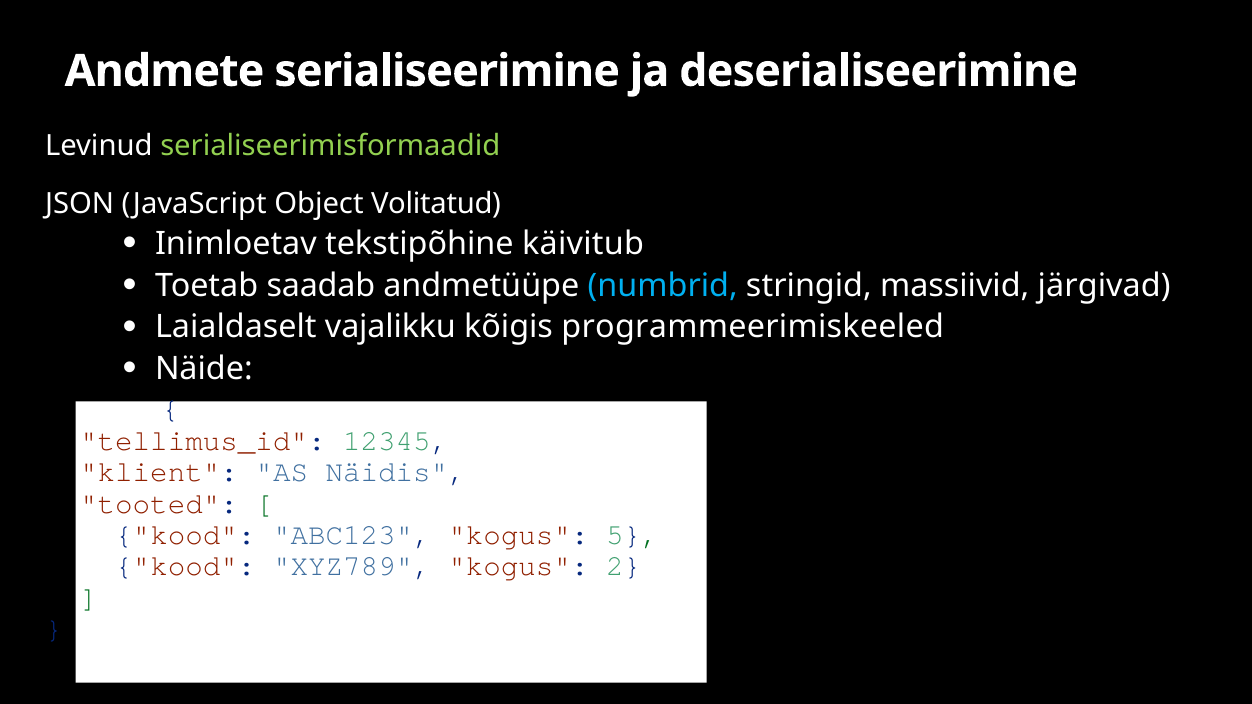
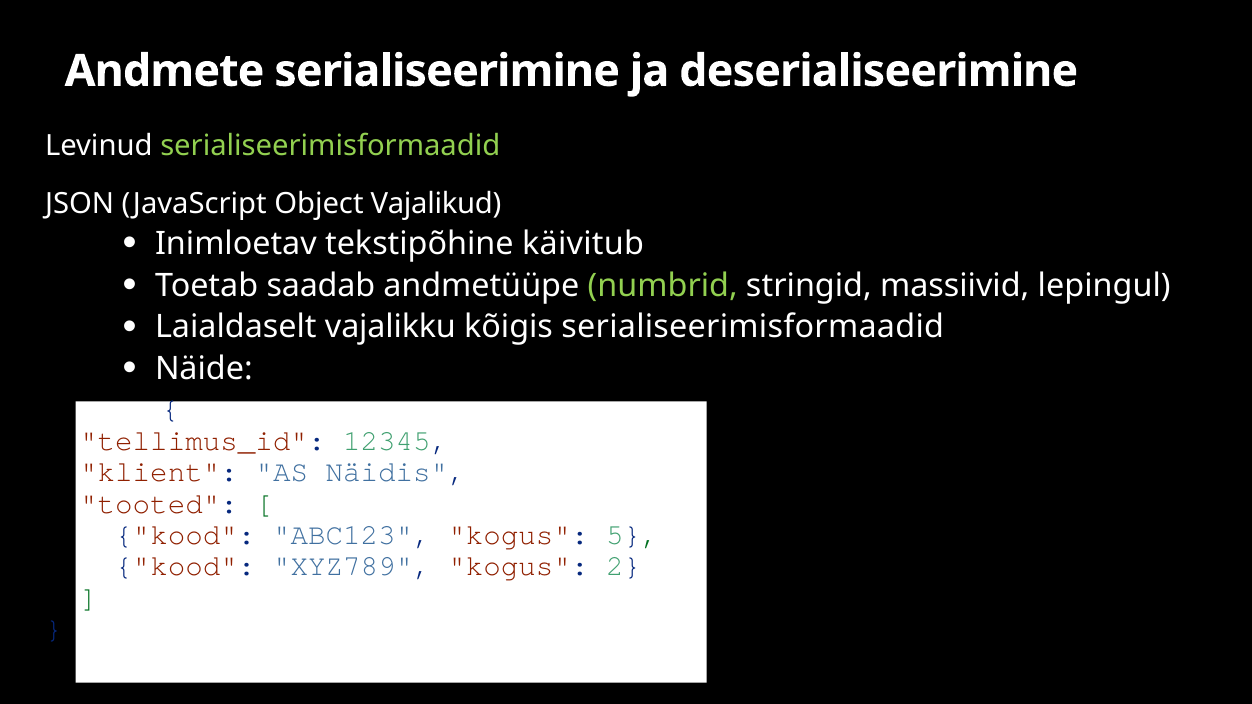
Volitatud: Volitatud -> Vajalikud (436, 203)
numbrid colour: light blue -> light green (663, 285)
järgivad: järgivad -> lepingul (1104, 285)
kõigis programmeerimiskeeled: programmeerimiskeeled -> serialiseerimisformaadid (753, 327)
